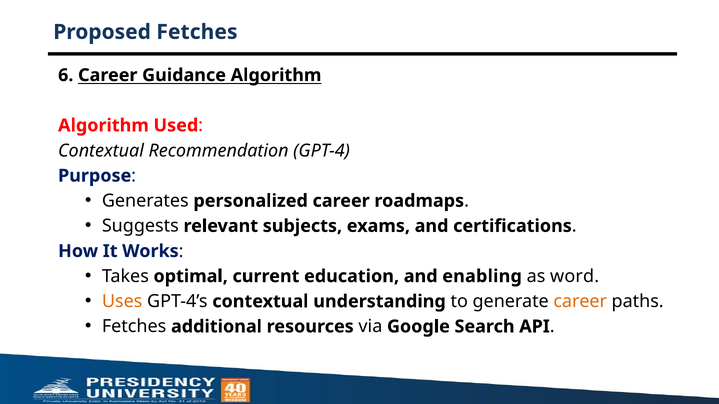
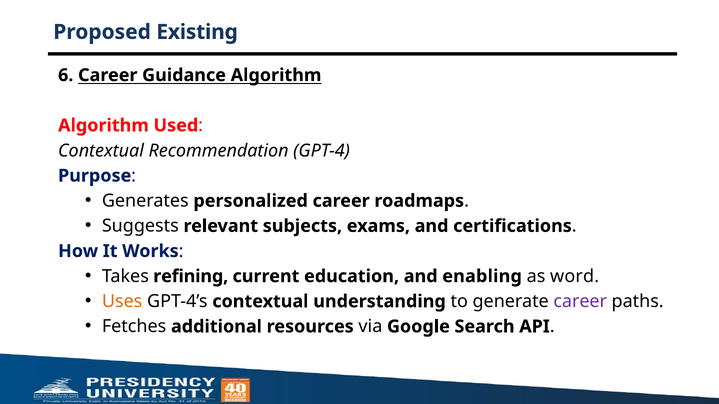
Proposed Fetches: Fetches -> Existing (197, 32)
optimal: optimal -> refining (191, 277)
career colour: orange -> purple (580, 302)
